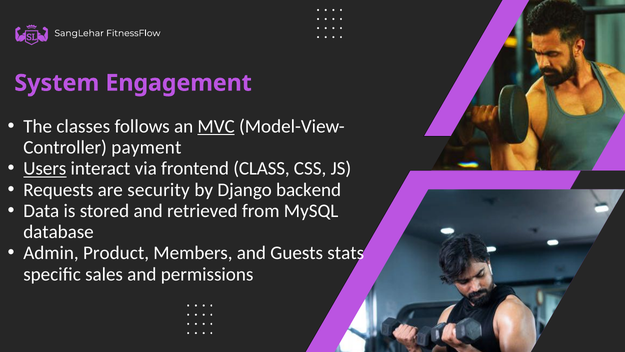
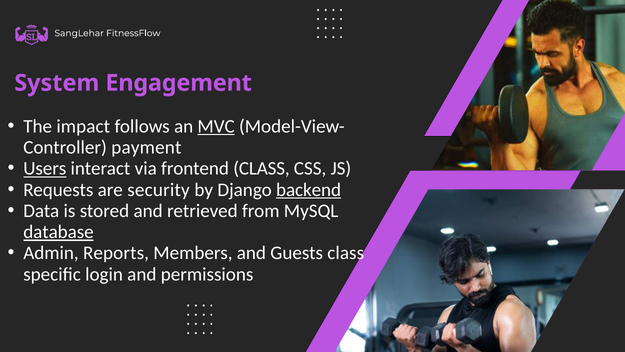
classes: classes -> impact (83, 126)
backend underline: none -> present (309, 190)
database underline: none -> present (58, 232)
Product: Product -> Reports (116, 253)
Guests stats: stats -> class (346, 253)
sales: sales -> login (104, 274)
